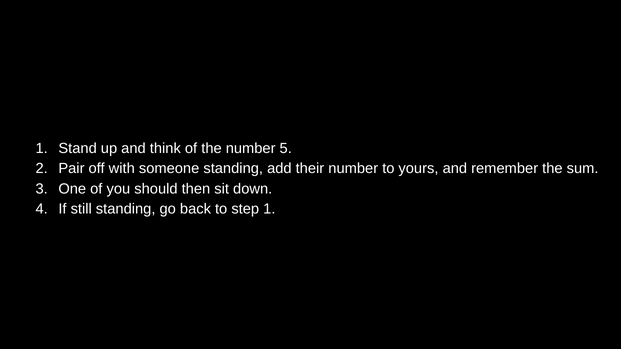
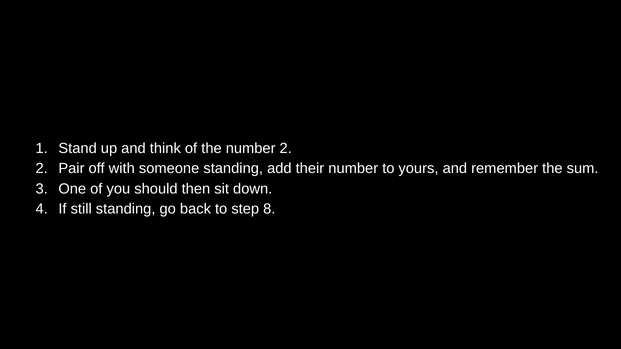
number 5: 5 -> 2 (286, 149)
step 1: 1 -> 8 (269, 209)
